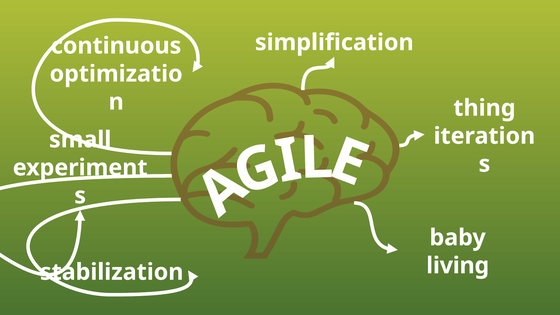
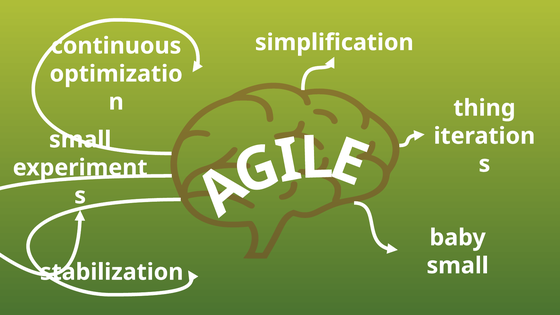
living: living -> small (458, 266)
